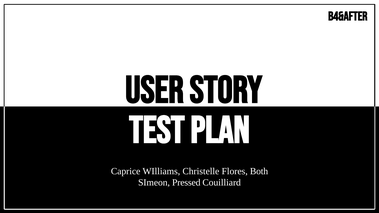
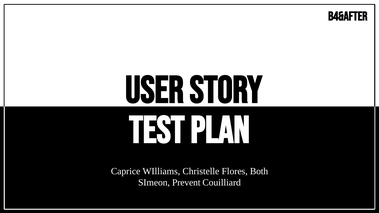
Pressed: Pressed -> Prevent (186, 183)
